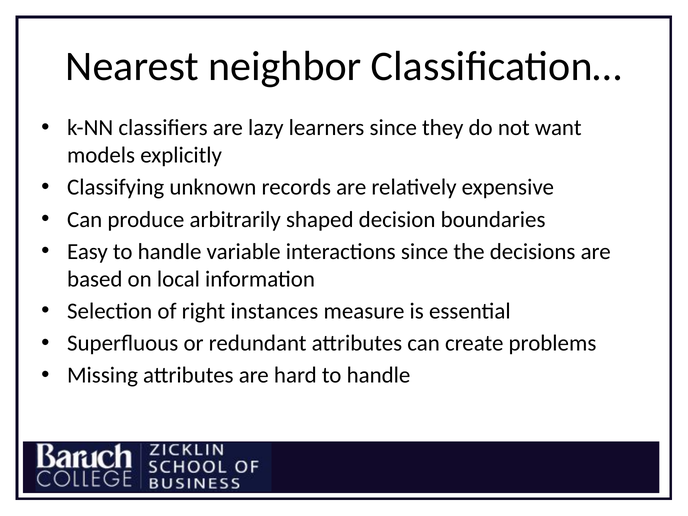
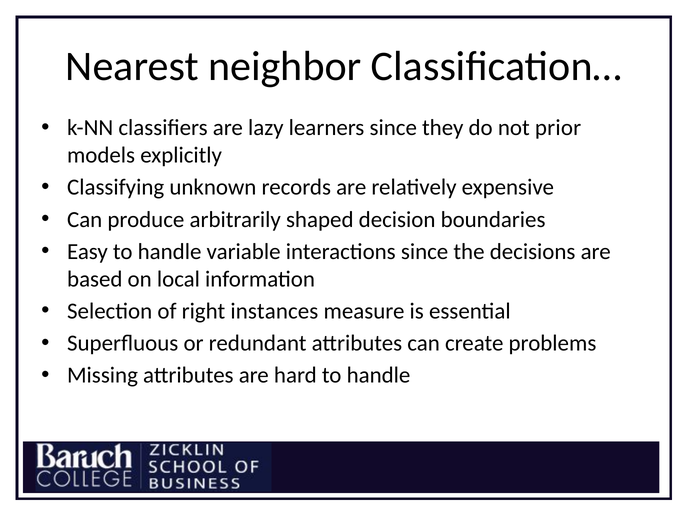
want: want -> prior (558, 128)
